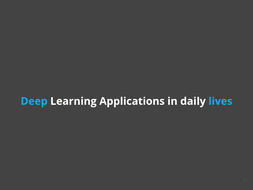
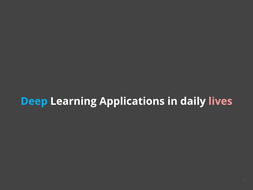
lives colour: light blue -> pink (220, 101)
